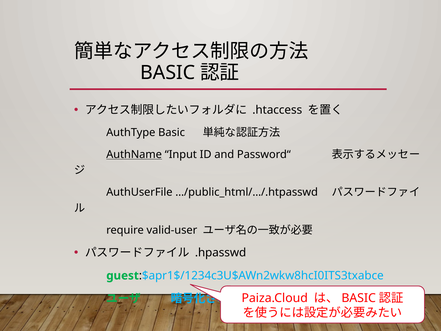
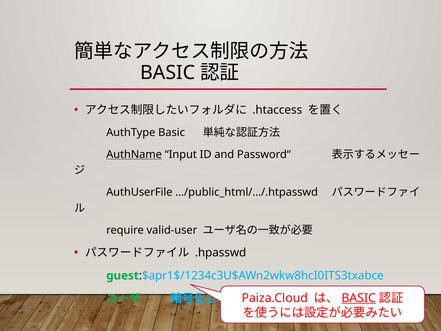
BASIC underline: none -> present (359, 298)
